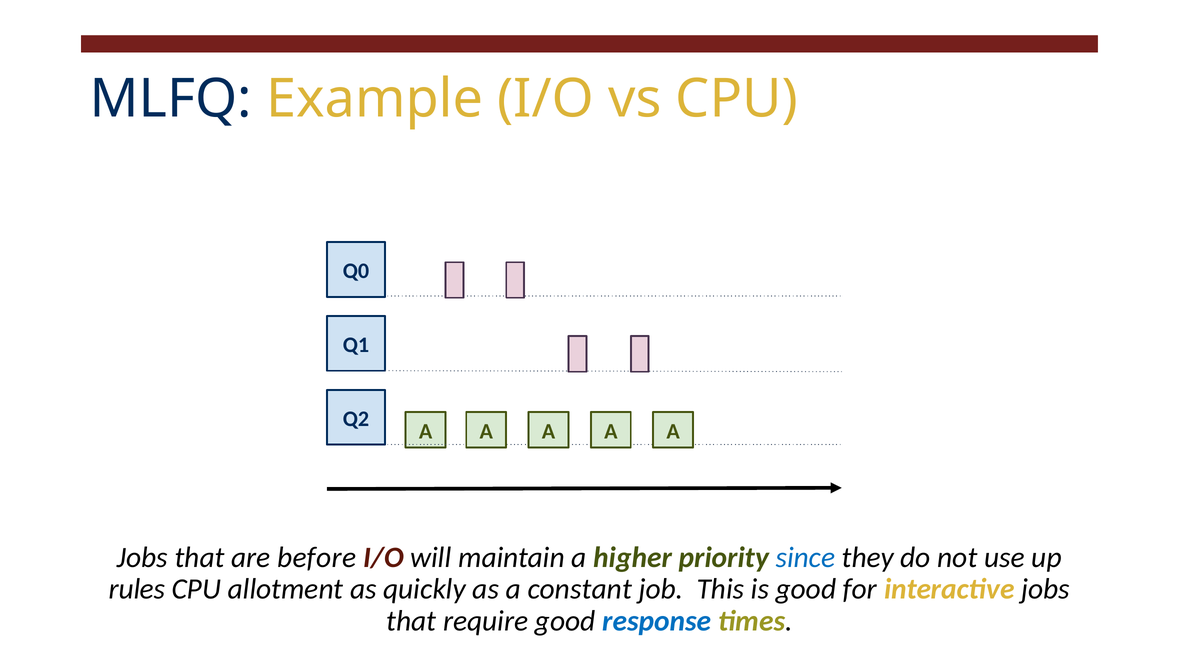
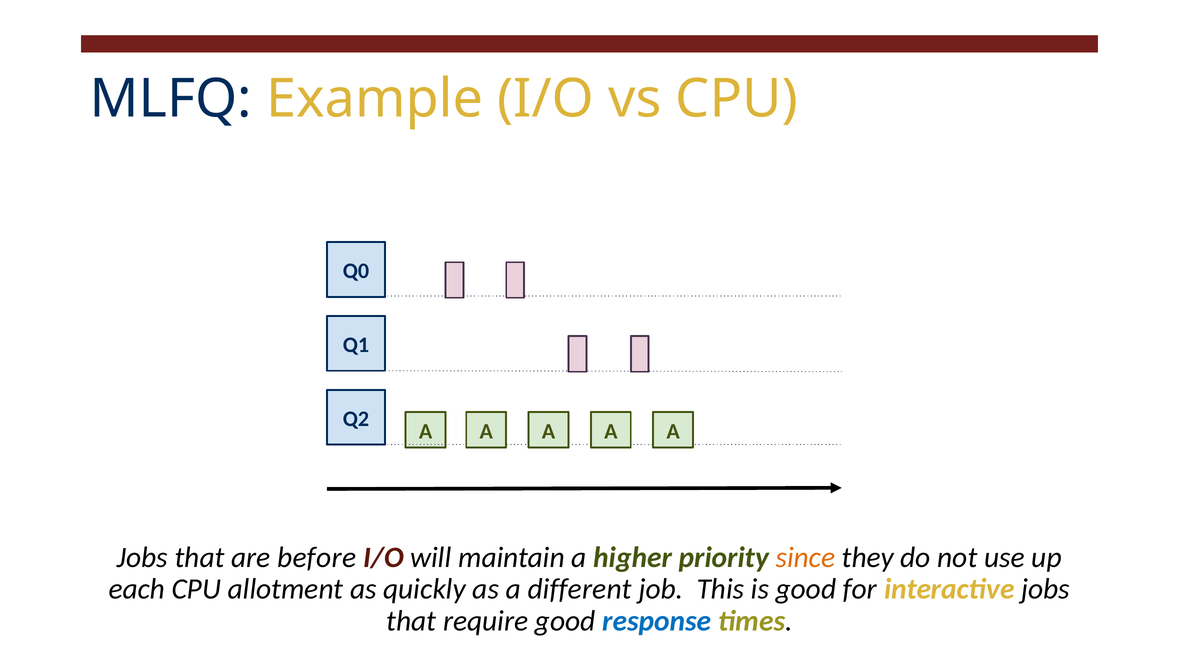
since colour: blue -> orange (805, 558)
rules: rules -> each (137, 589)
constant: constant -> different (580, 589)
